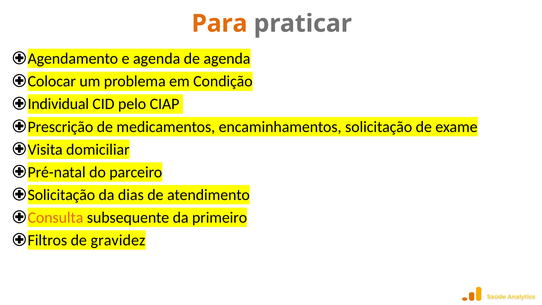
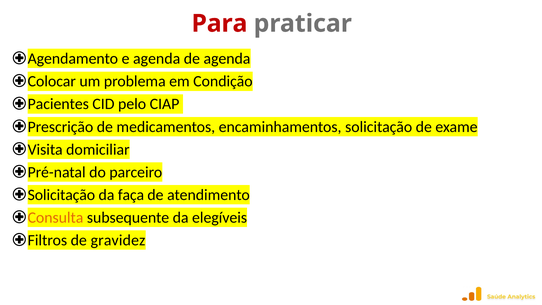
Para colour: orange -> red (219, 23)
Individual: Individual -> Pacientes (58, 104)
dias: dias -> faça (131, 195)
primeiro: primeiro -> elegíveis (220, 218)
